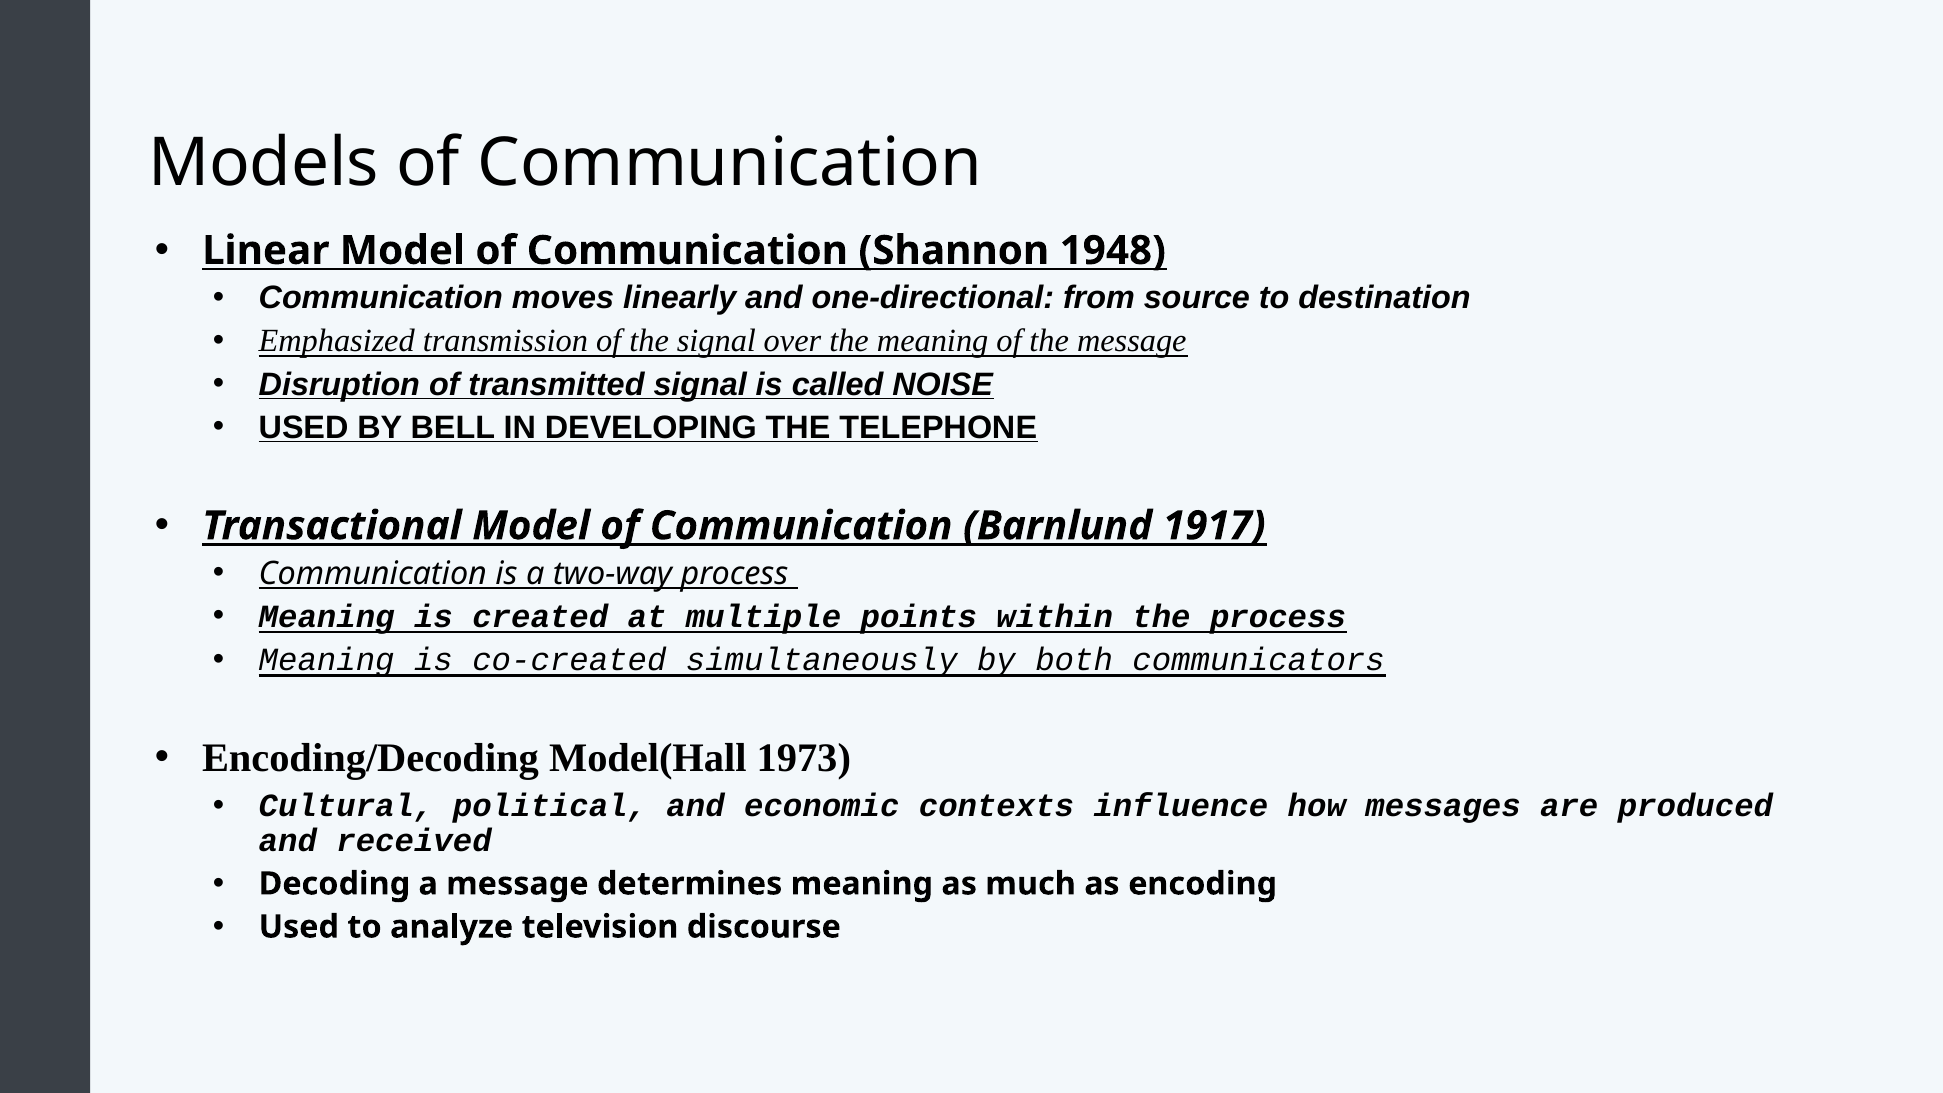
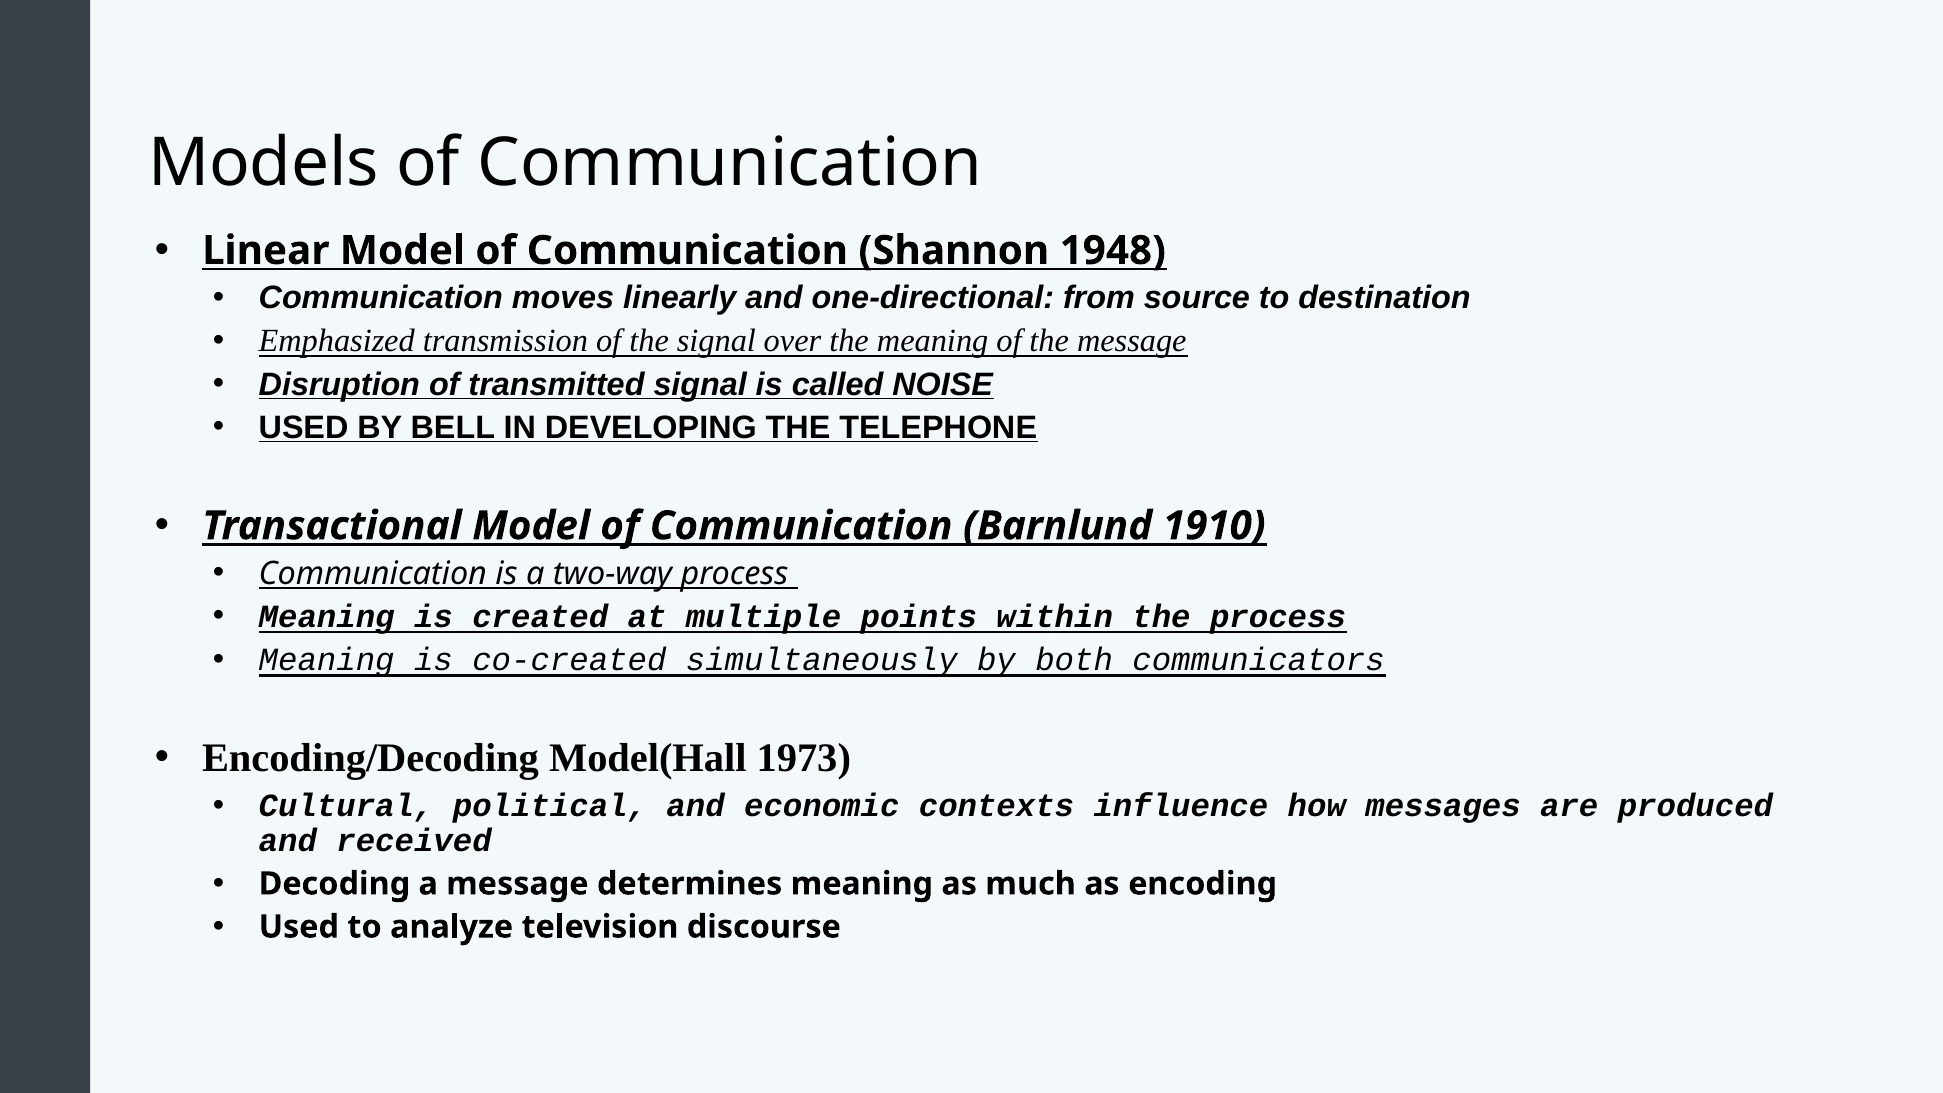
1917: 1917 -> 1910 (1214, 526)
